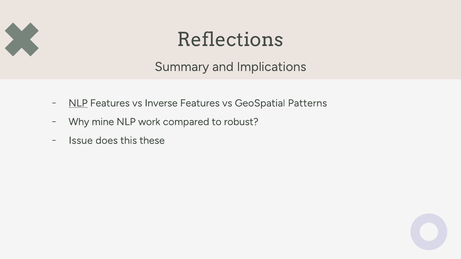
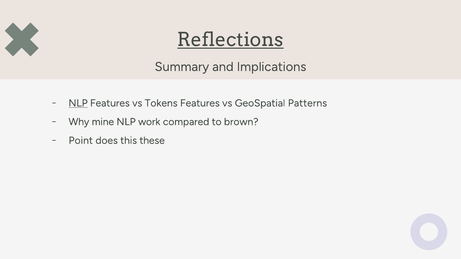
Reflections underline: none -> present (230, 40)
Inverse: Inverse -> Tokens (161, 103)
robust: robust -> brown (241, 122)
Issue: Issue -> Point (81, 141)
